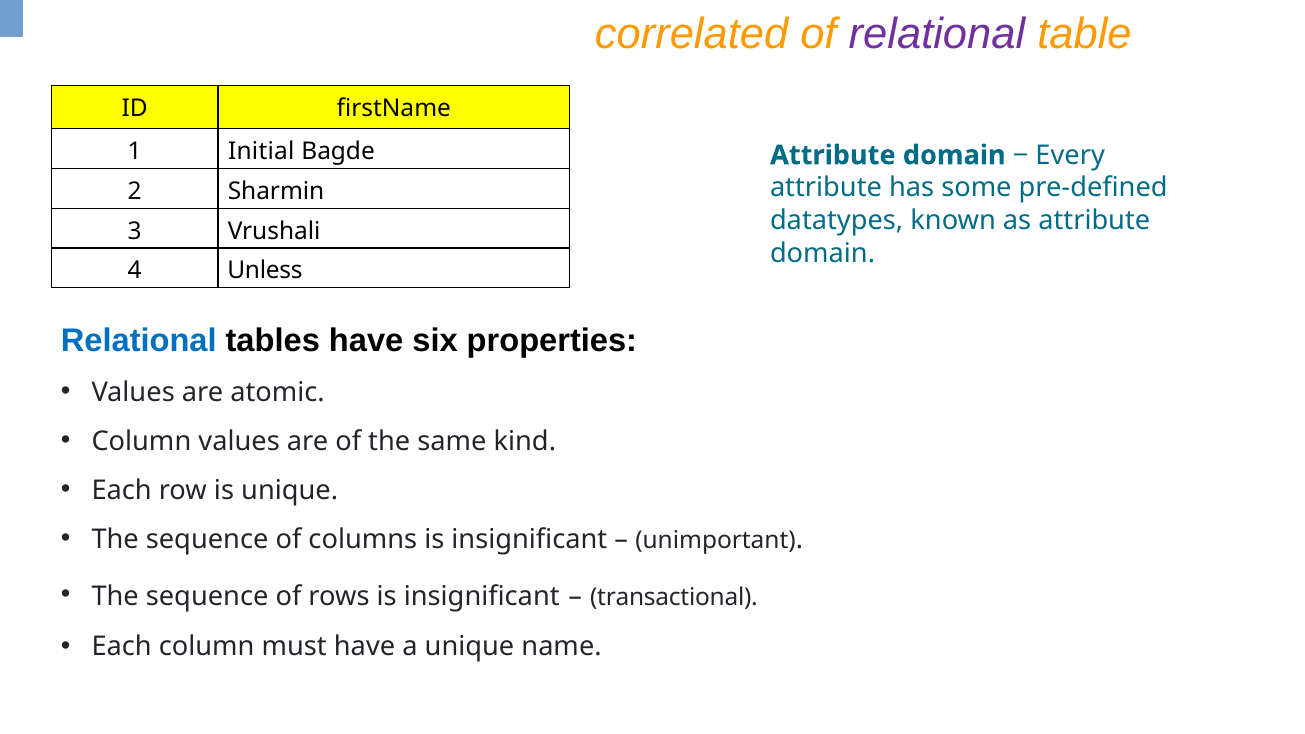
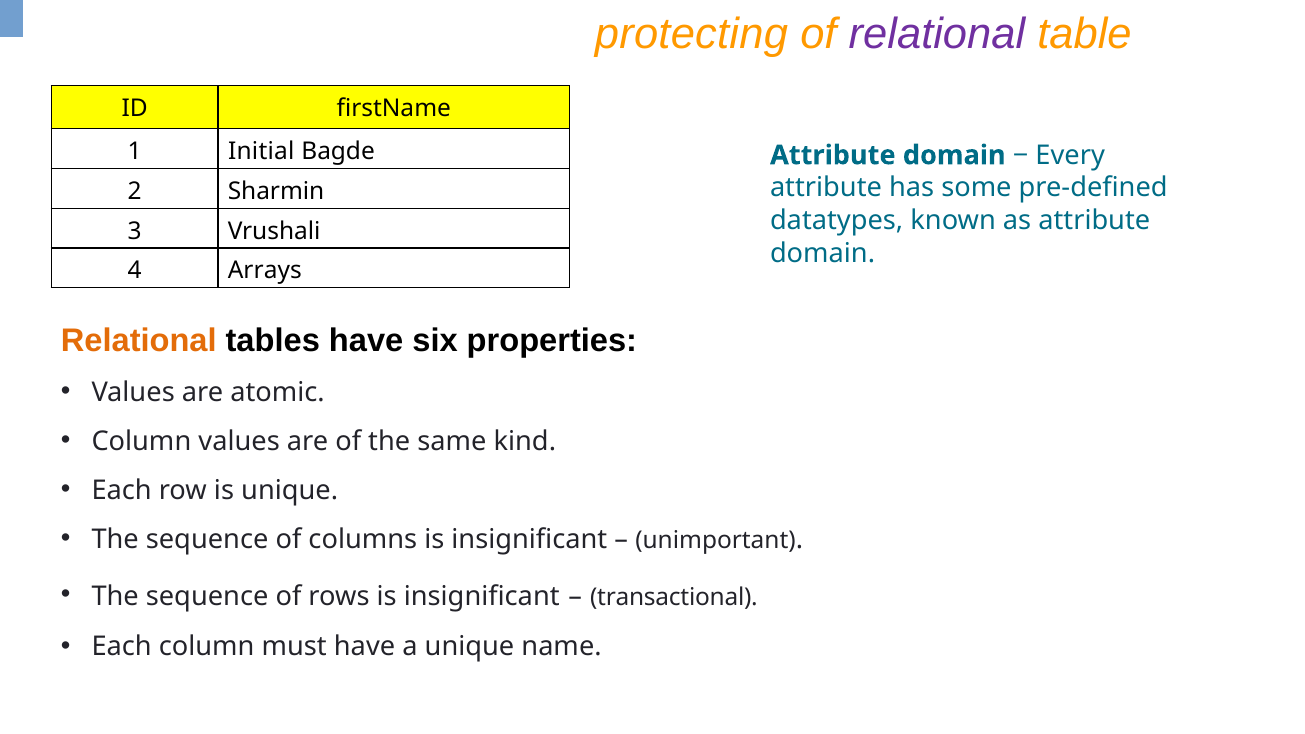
correlated: correlated -> protecting (691, 34)
Unless: Unless -> Arrays (265, 271)
Relational colour: blue -> orange (139, 341)
